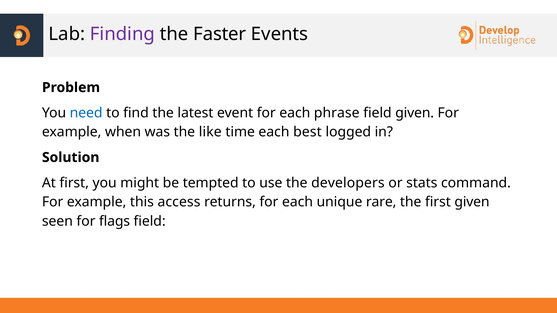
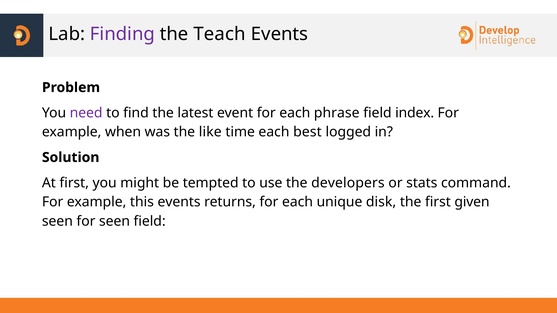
Faster: Faster -> Teach (220, 34)
need colour: blue -> purple (86, 113)
field given: given -> index (415, 113)
this access: access -> events (179, 202)
rare: rare -> disk (381, 202)
for flags: flags -> seen (115, 221)
